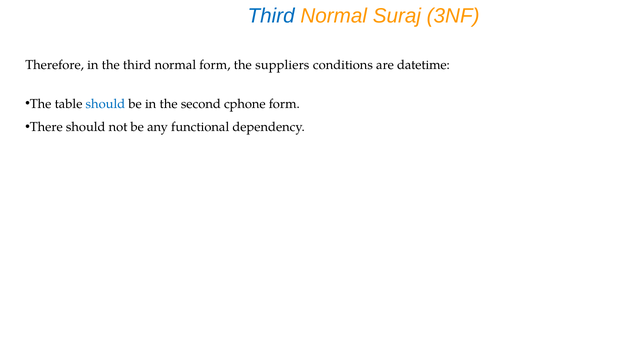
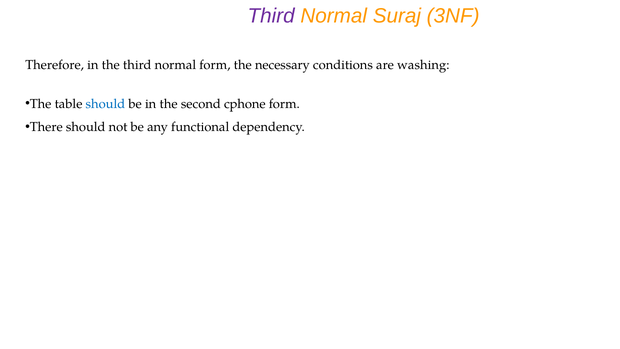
Third colour: blue -> purple (271, 16)
suppliers: suppliers -> necessary (282, 65)
datetime: datetime -> washing (423, 65)
